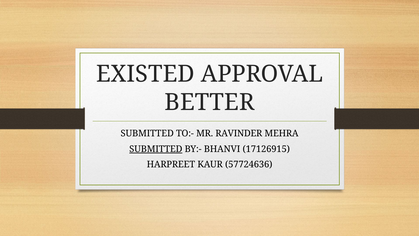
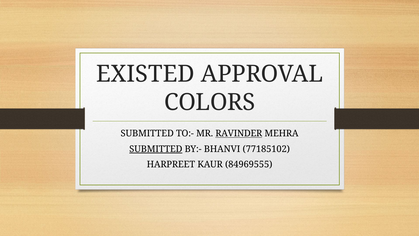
BETTER: BETTER -> COLORS (210, 102)
RAVINDER underline: none -> present (239, 133)
17126915: 17126915 -> 77185102 (266, 149)
57724636: 57724636 -> 84969555 (249, 164)
